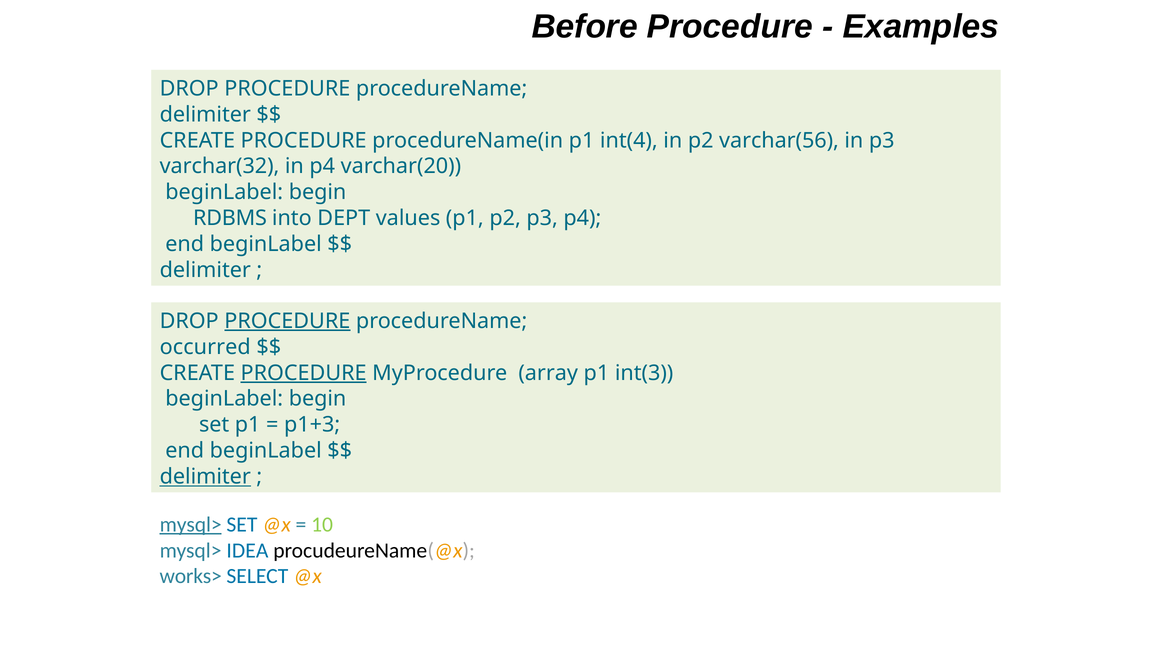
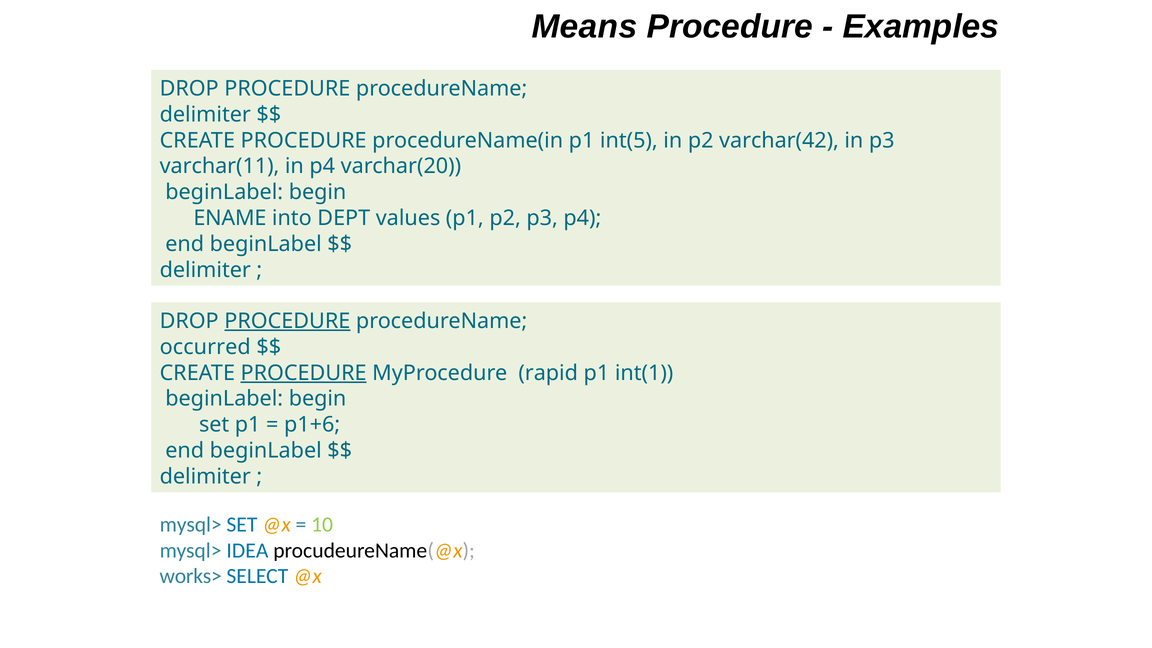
Before: Before -> Means (584, 27)
int(4: int(4 -> int(5 (629, 140)
varchar(56: varchar(56 -> varchar(42 (779, 140)
varchar(32: varchar(32 -> varchar(11 (220, 166)
RDBMS: RDBMS -> ENAME (230, 218)
array: array -> rapid (548, 373)
int(3: int(3 -> int(1 (644, 373)
p1+3: p1+3 -> p1+6 (312, 425)
delimiter underline: present -> none (205, 477)
mysql> underline: present -> none (191, 525)
